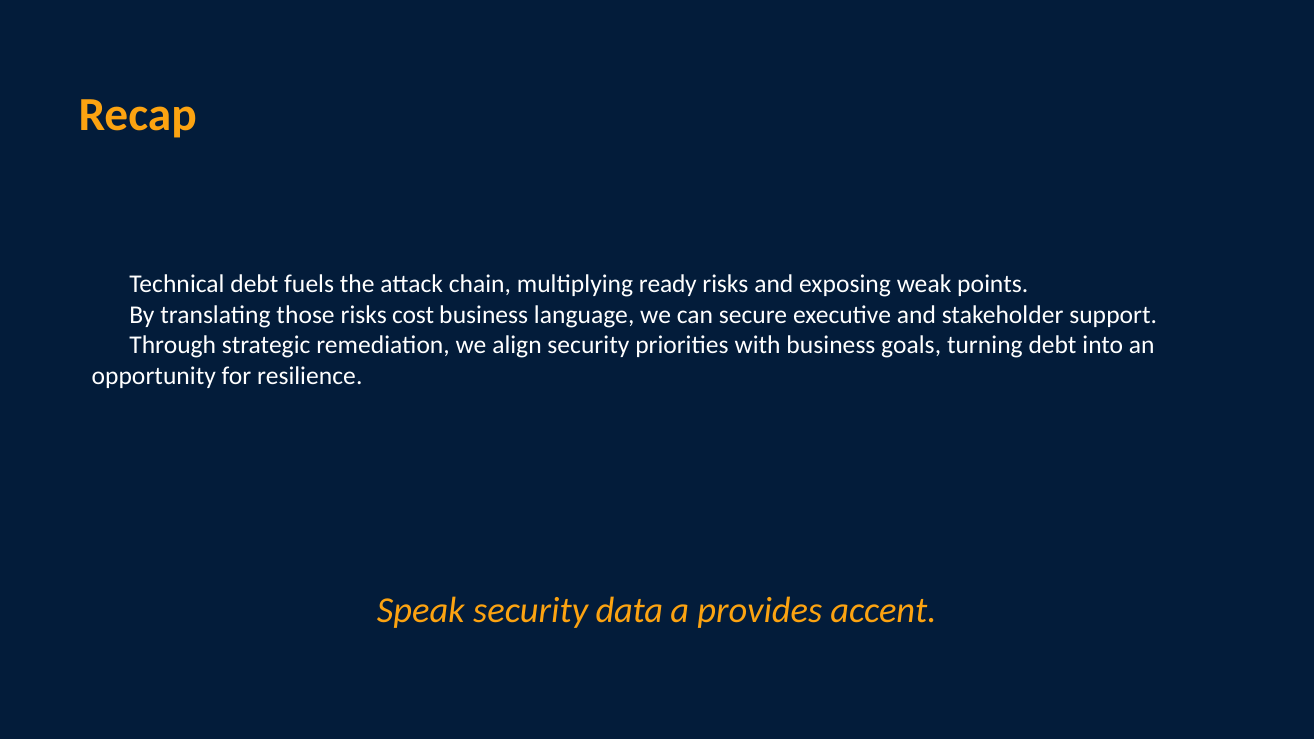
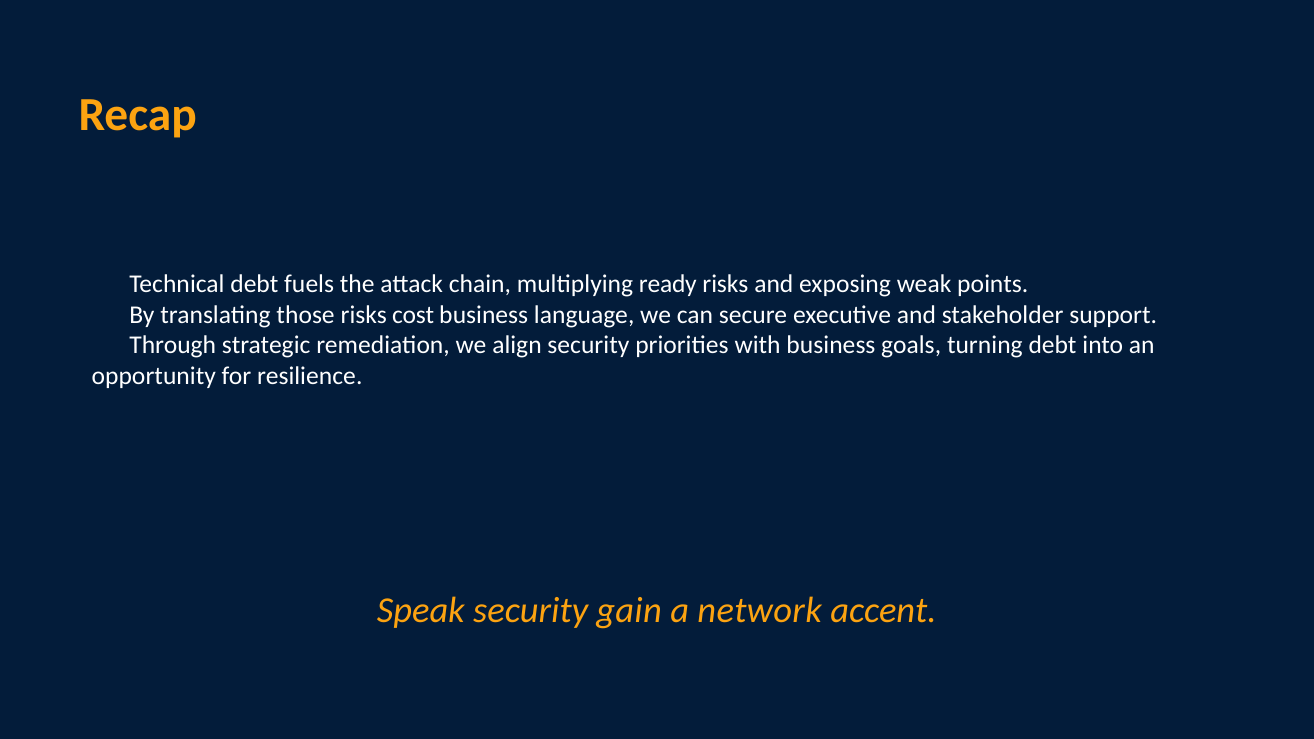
data: data -> gain (629, 610)
provides: provides -> network (760, 610)
